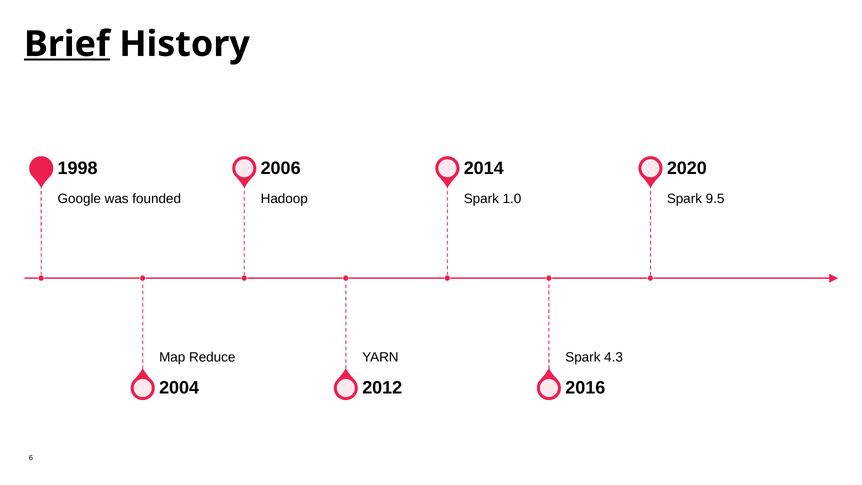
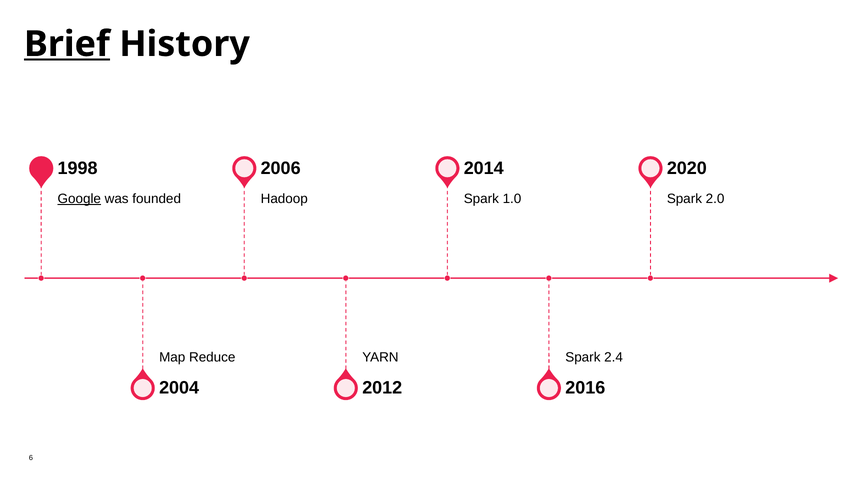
Google underline: none -> present (79, 199)
9.5: 9.5 -> 2.0 (715, 199)
4.3: 4.3 -> 2.4 (614, 357)
